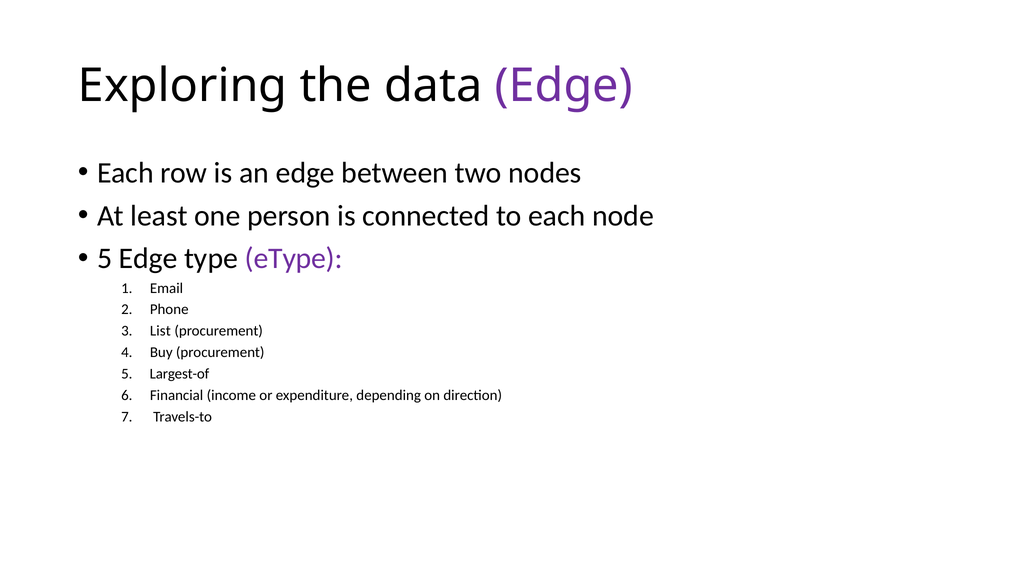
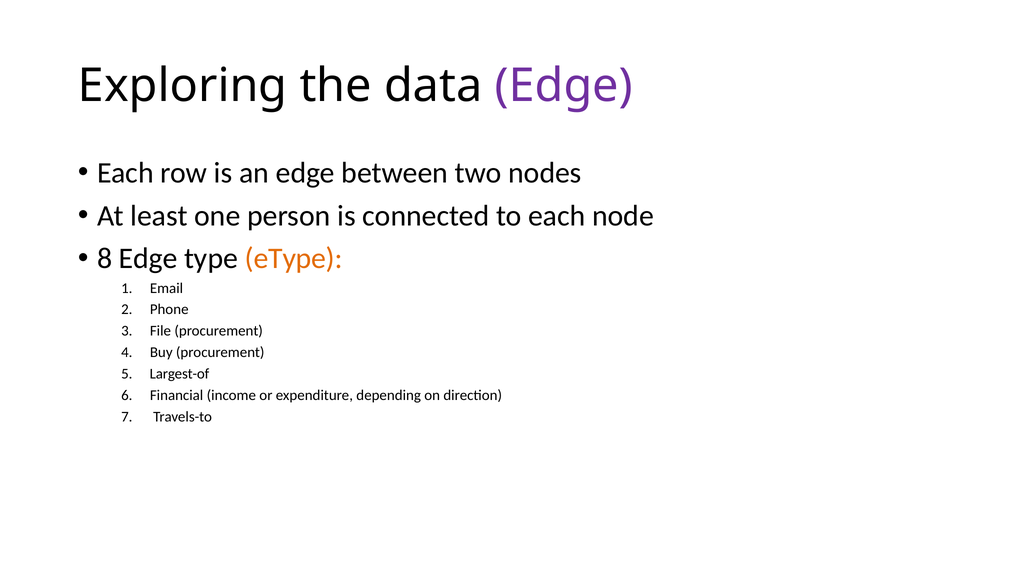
5: 5 -> 8 (105, 259)
eType colour: purple -> orange (294, 259)
List: List -> File (160, 331)
